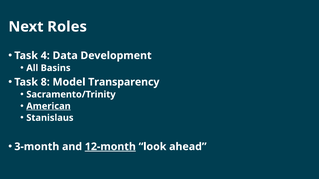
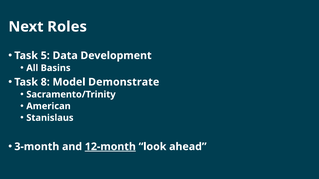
4: 4 -> 5 (45, 56)
Transparency: Transparency -> Demonstrate (124, 82)
American underline: present -> none (48, 106)
